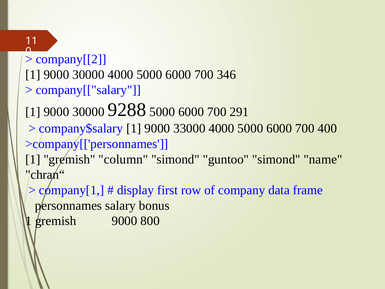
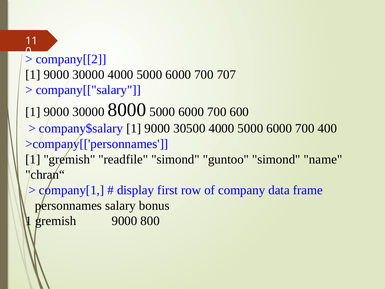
346: 346 -> 707 (226, 74)
9288: 9288 -> 8000 (127, 110)
291: 291 -> 600 (239, 112)
33000: 33000 -> 30500 (189, 128)
column: column -> readfile (123, 159)
